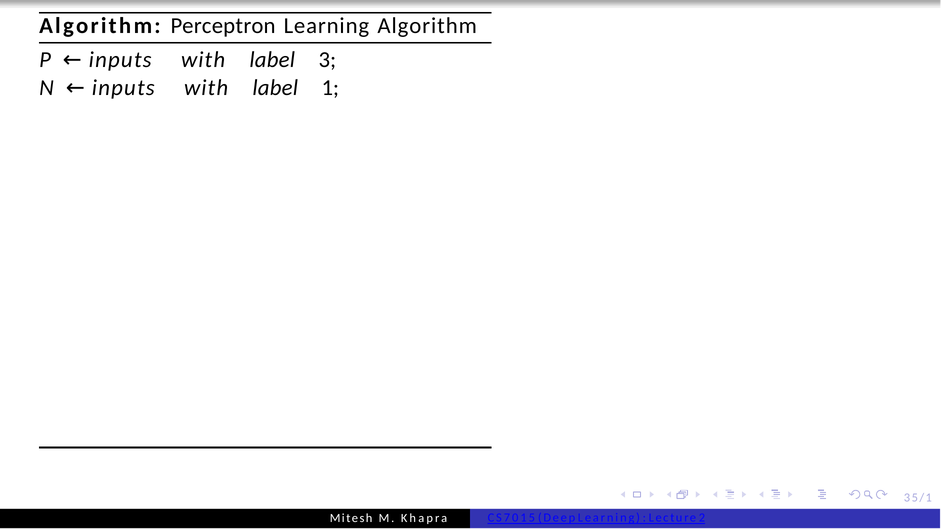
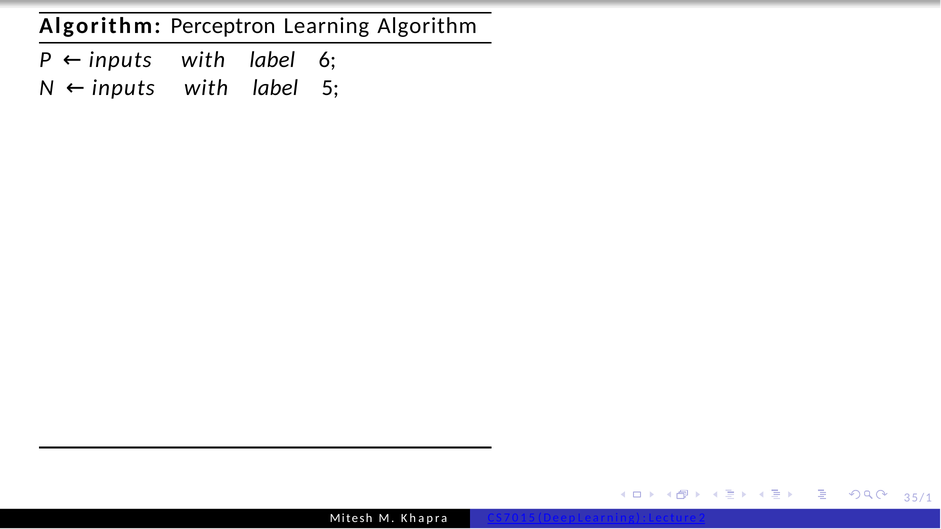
3: 3 -> 6 (327, 60)
1: 1 -> 5 (330, 88)
